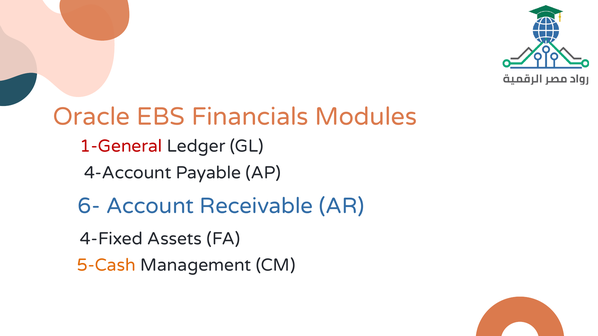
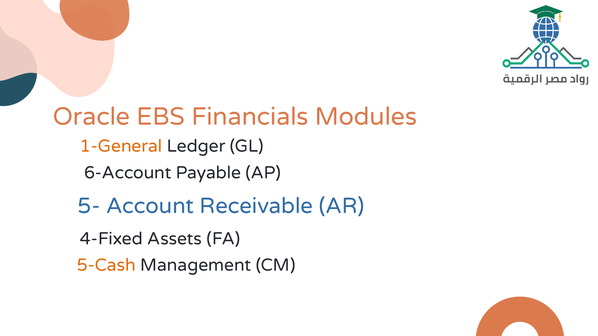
1-General colour: red -> orange (121, 146)
4-Account: 4-Account -> 6-Account (128, 173)
6-: 6- -> 5- (89, 206)
